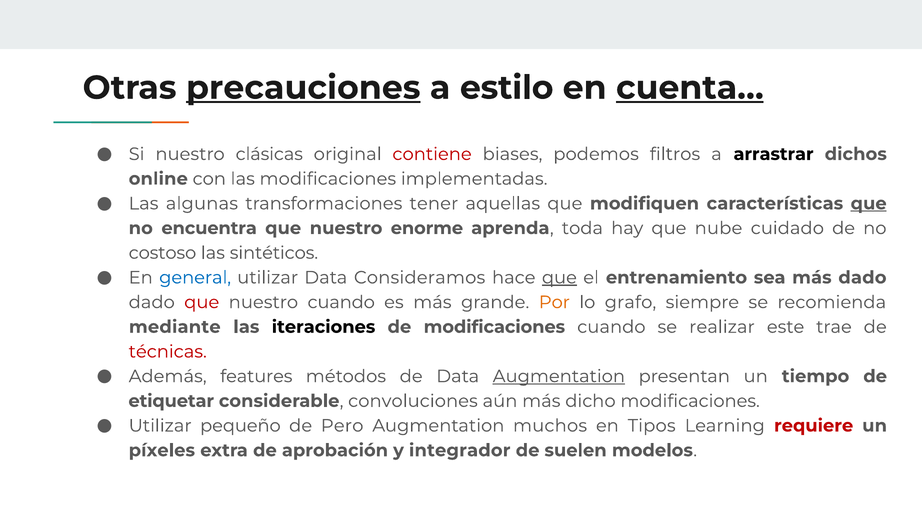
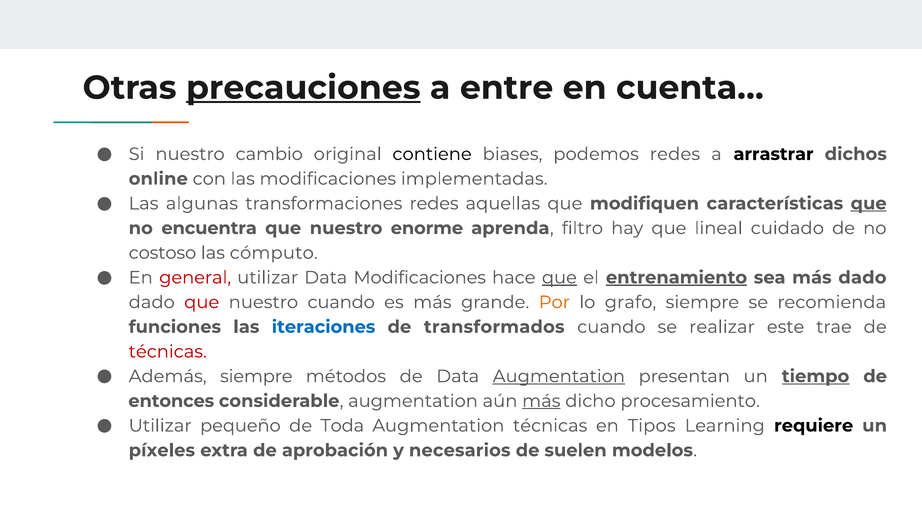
estilo: estilo -> entre (507, 88)
cuenta… underline: present -> none (690, 88)
clásicas: clásicas -> cambio (269, 154)
contiene colour: red -> black (432, 154)
podemos filtros: filtros -> redes (675, 154)
transformaciones tener: tener -> redes (434, 204)
toda: toda -> filtro (582, 228)
nube: nube -> lineal (719, 228)
sintéticos: sintéticos -> cómputo (274, 253)
general colour: blue -> red (195, 278)
Data Consideramos: Consideramos -> Modificaciones (420, 278)
entrenamiento underline: none -> present (677, 278)
mediante: mediante -> funciones (175, 327)
iteraciones colour: black -> blue (324, 327)
de modificaciones: modificaciones -> transformados (494, 327)
Además features: features -> siempre (256, 377)
tiempo underline: none -> present (816, 377)
etiquetar: etiquetar -> entonces (171, 402)
considerable convoluciones: convoluciones -> augmentation (413, 402)
más underline: none -> present (541, 402)
dicho modificaciones: modificaciones -> procesamiento (690, 402)
Pero: Pero -> Toda (342, 426)
Augmentation muchos: muchos -> técnicas (550, 426)
requiere colour: red -> black (814, 426)
integrador: integrador -> necesarios (460, 451)
